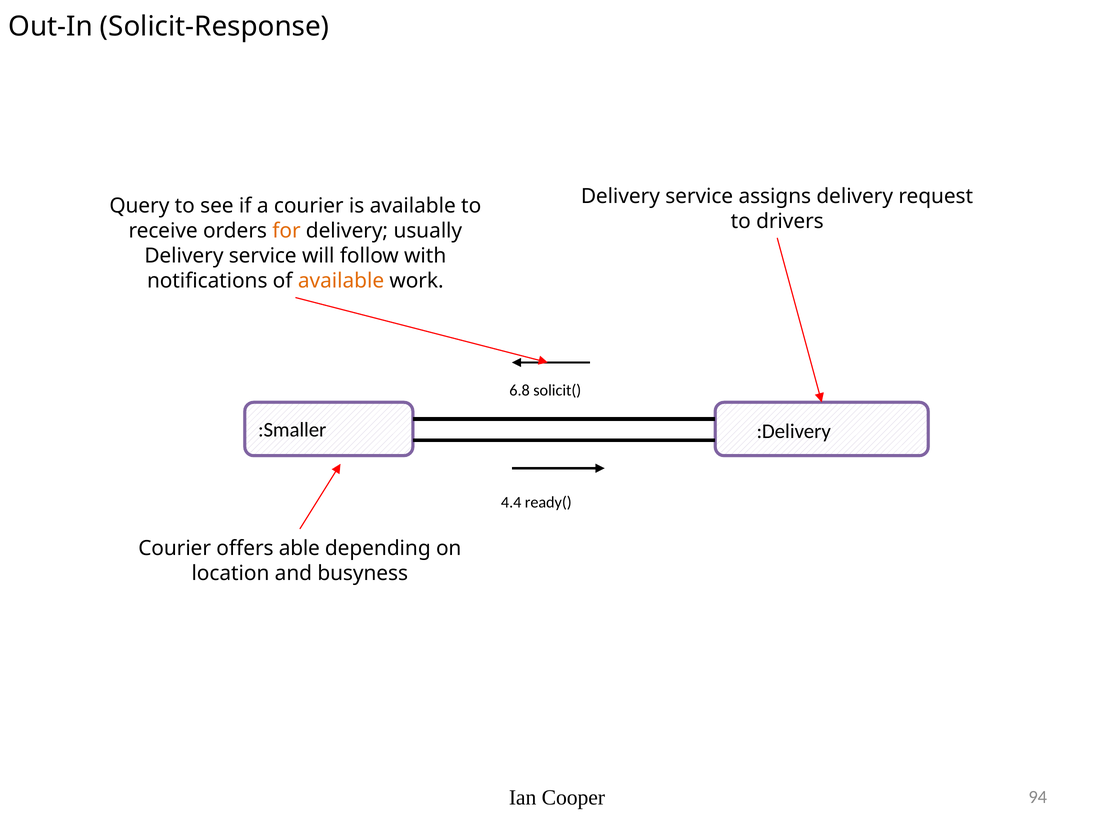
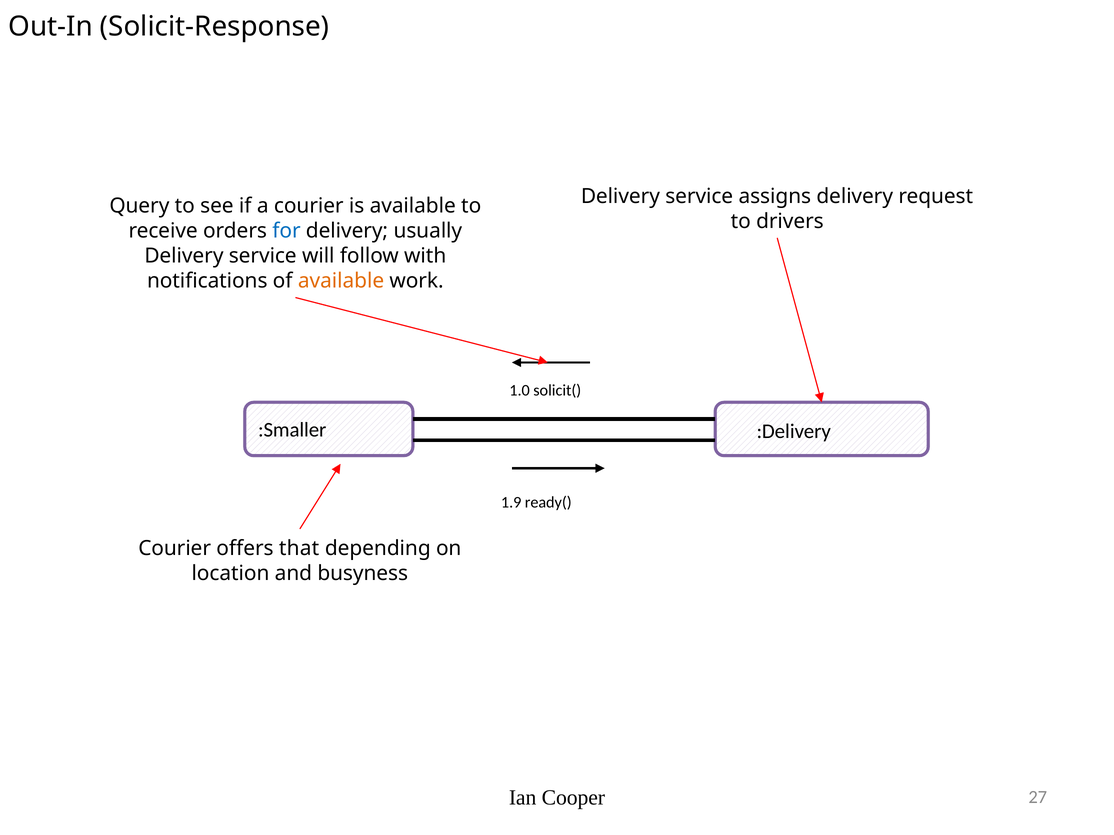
for colour: orange -> blue (286, 231)
6.8: 6.8 -> 1.0 (520, 391)
4.4: 4.4 -> 1.9 (511, 503)
able: able -> that (299, 549)
94: 94 -> 27 (1038, 798)
